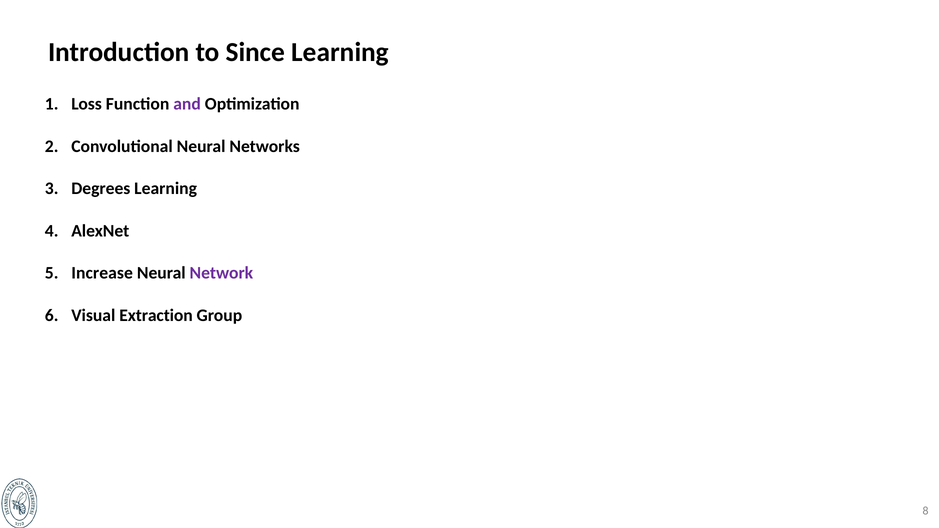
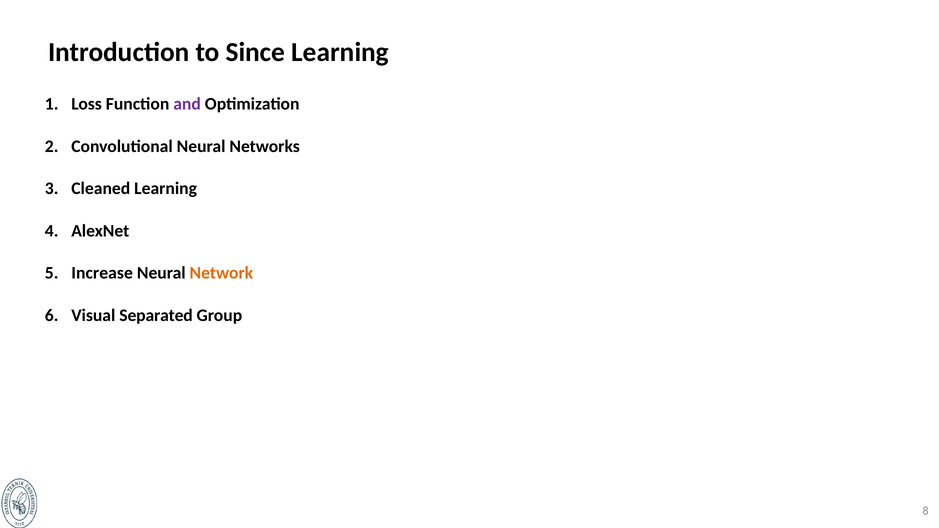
Degrees: Degrees -> Cleaned (101, 189)
Network colour: purple -> orange (221, 273)
Extraction: Extraction -> Separated (156, 315)
